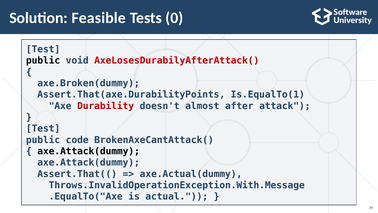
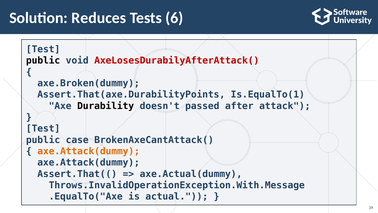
Feasible: Feasible -> Reduces (99, 18)
0: 0 -> 6 (174, 18)
Durability colour: red -> black (106, 106)
almost: almost -> passed (202, 106)
code: code -> case (77, 140)
axe.Attack(dummy colour: black -> orange (89, 151)
